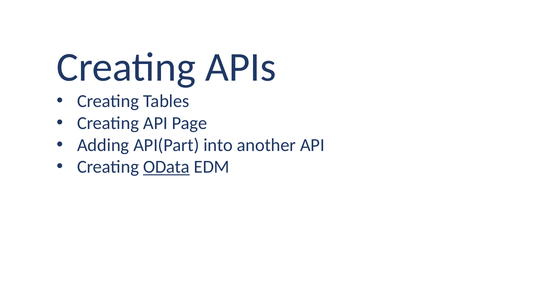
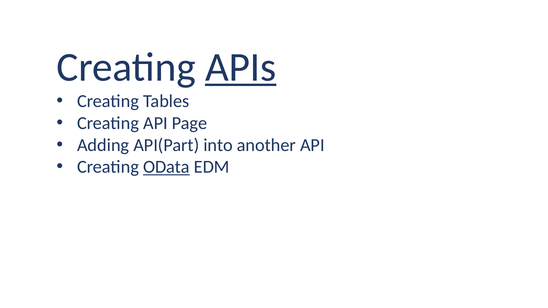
APIs underline: none -> present (241, 67)
